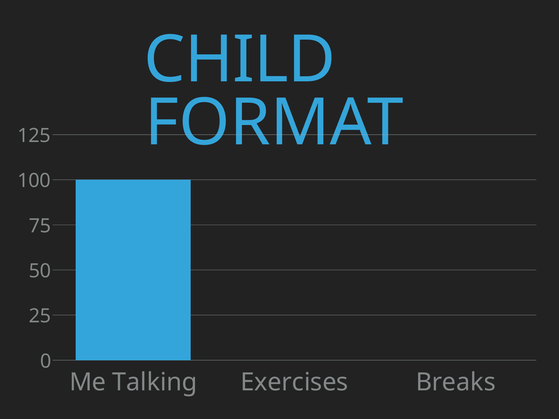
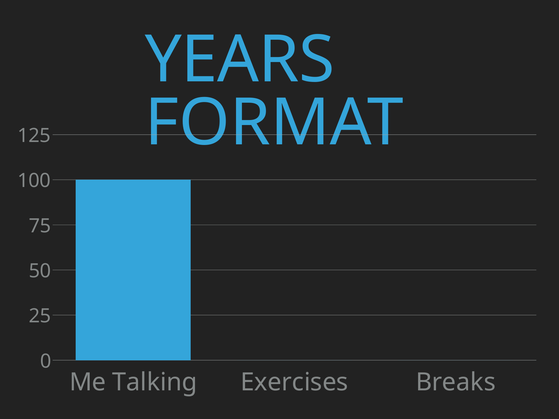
CHILD: CHILD -> YEARS (240, 60)
